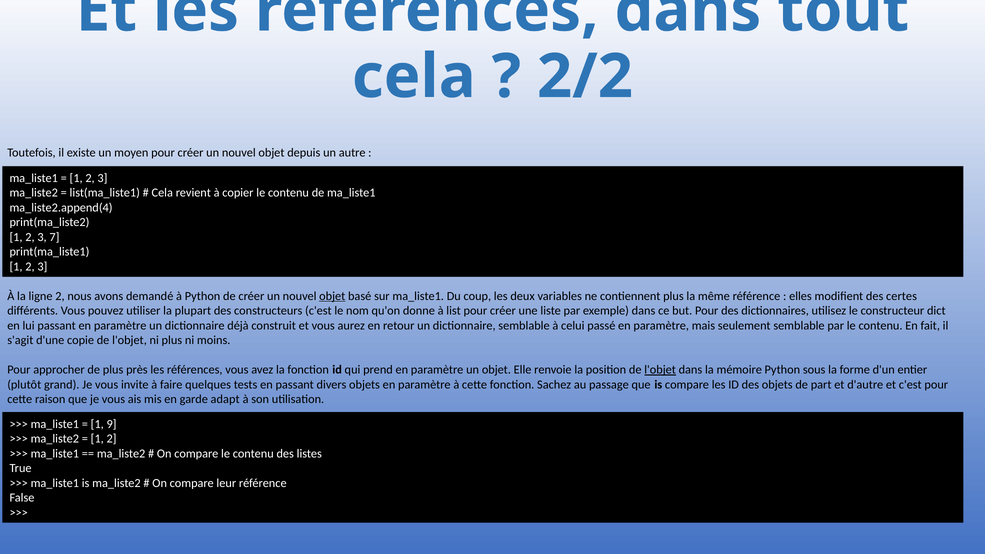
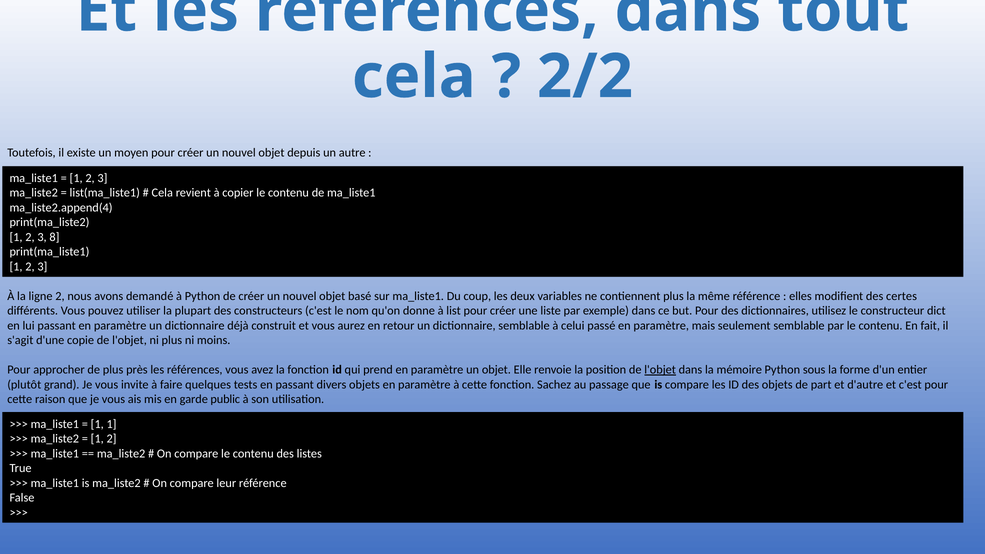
7: 7 -> 8 (54, 237)
objet underline: present -> none (332, 296)
adapt: adapt -> public (225, 399)
1 9: 9 -> 1 (112, 424)
